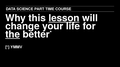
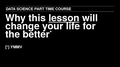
the underline: present -> none (13, 35)
